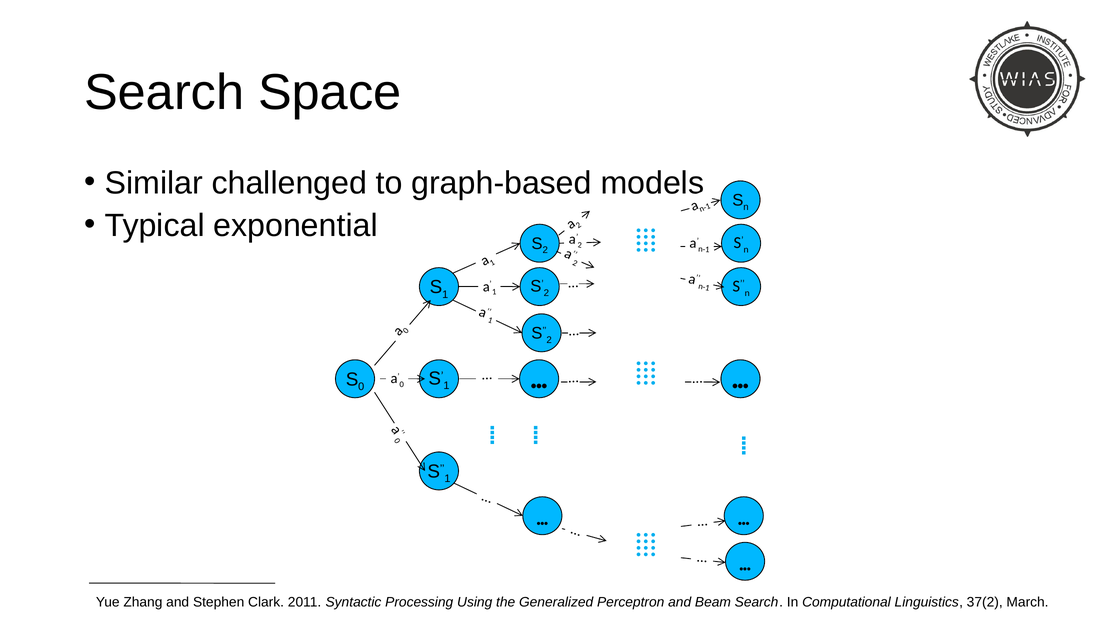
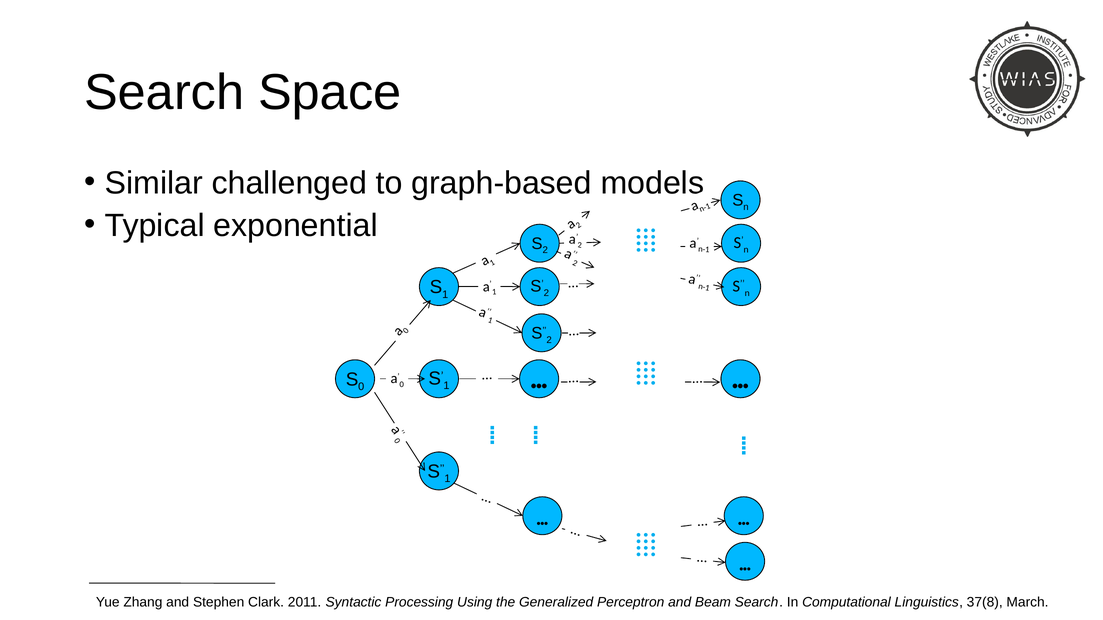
37(2: 37(2 -> 37(8 (985, 603)
